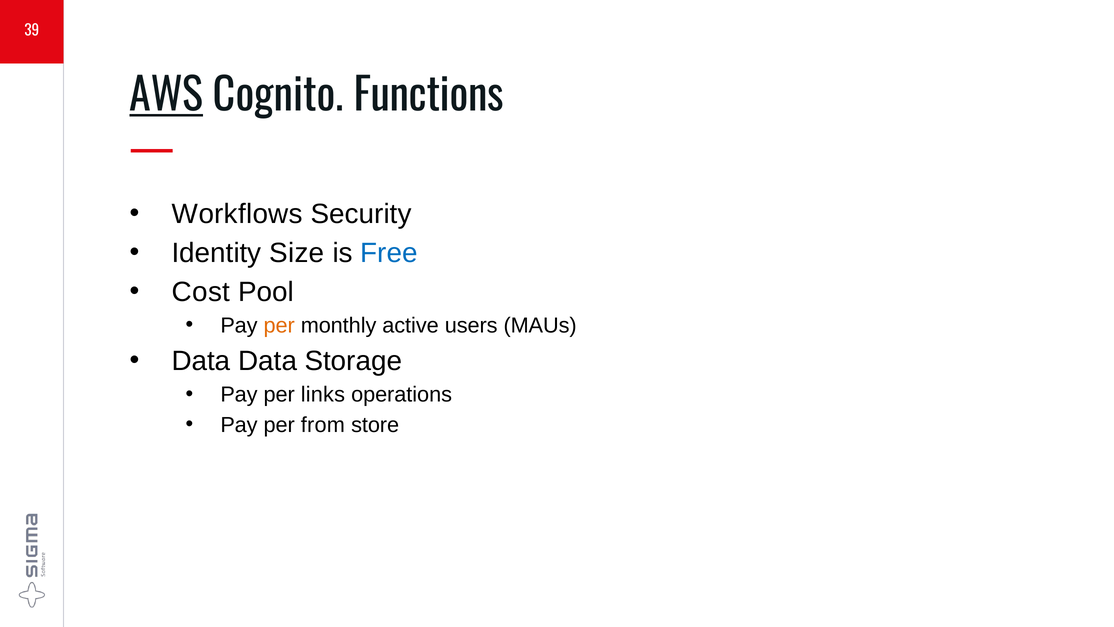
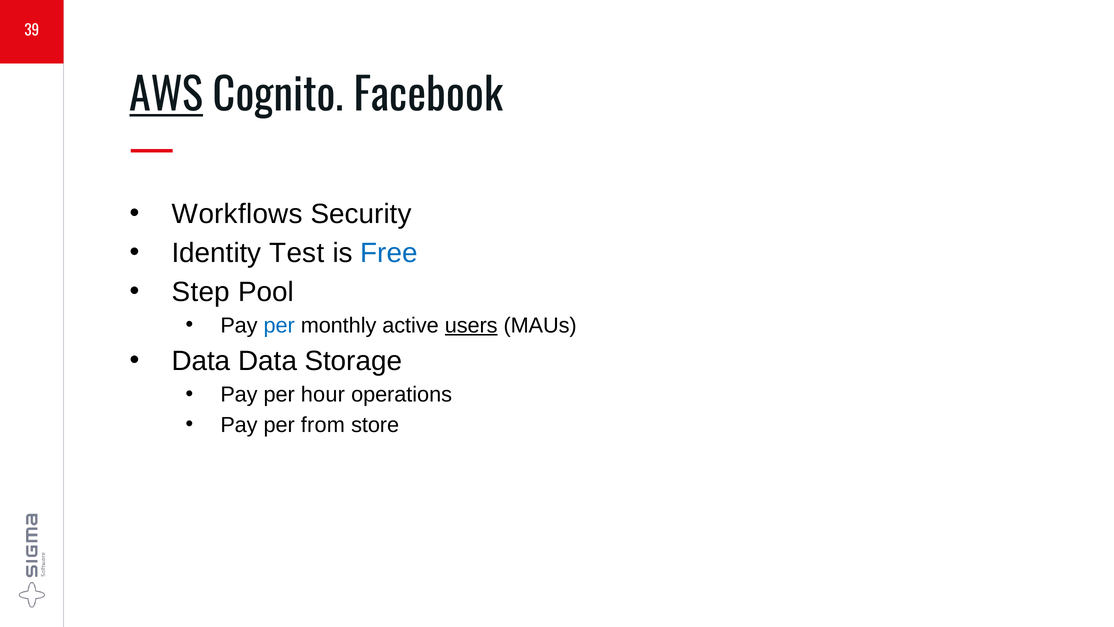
Functions: Functions -> Facebook (428, 96)
Size: Size -> Test (297, 253)
Cost: Cost -> Step (201, 292)
per colour: orange -> blue (279, 325)
users underline: none -> present (471, 325)
links: links -> hour (323, 394)
